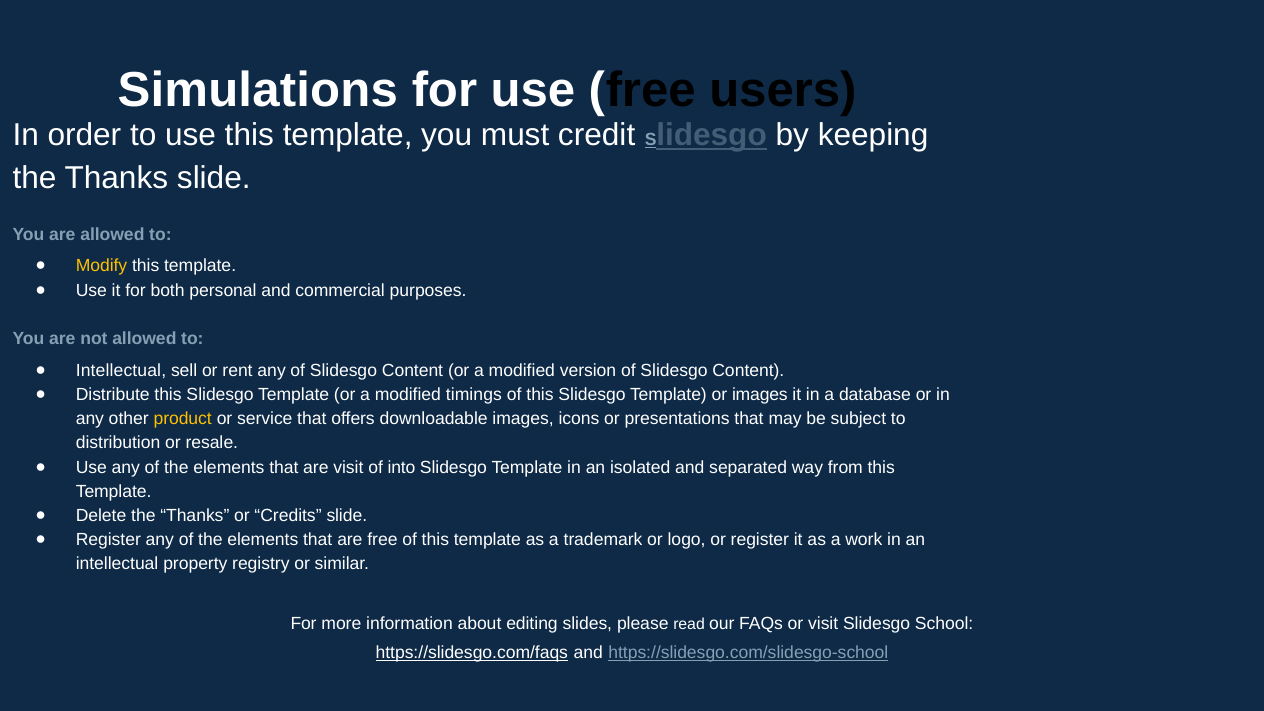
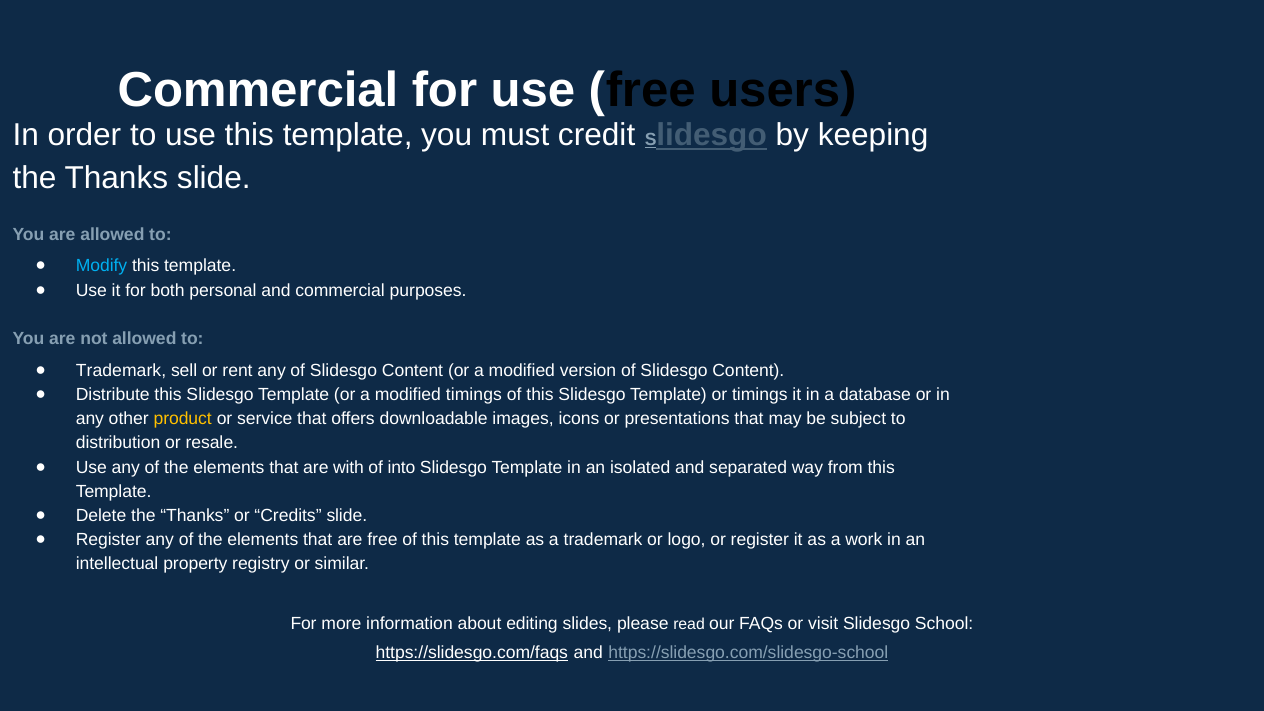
Simulations: Simulations -> Commercial (258, 90)
Modify colour: yellow -> light blue (102, 266)
Intellectual: Intellectual -> Trademark (121, 370)
or images: images -> timings (760, 395)
are visit: visit -> with (348, 467)
